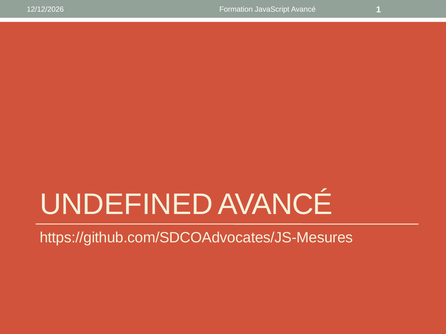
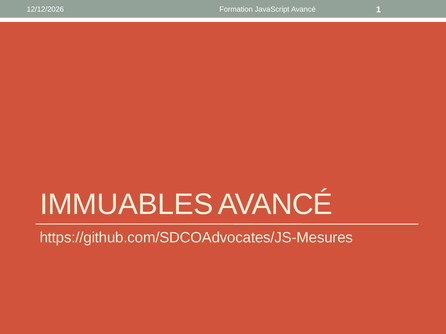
UNDEFINED: UNDEFINED -> IMMUABLES (126, 205)
